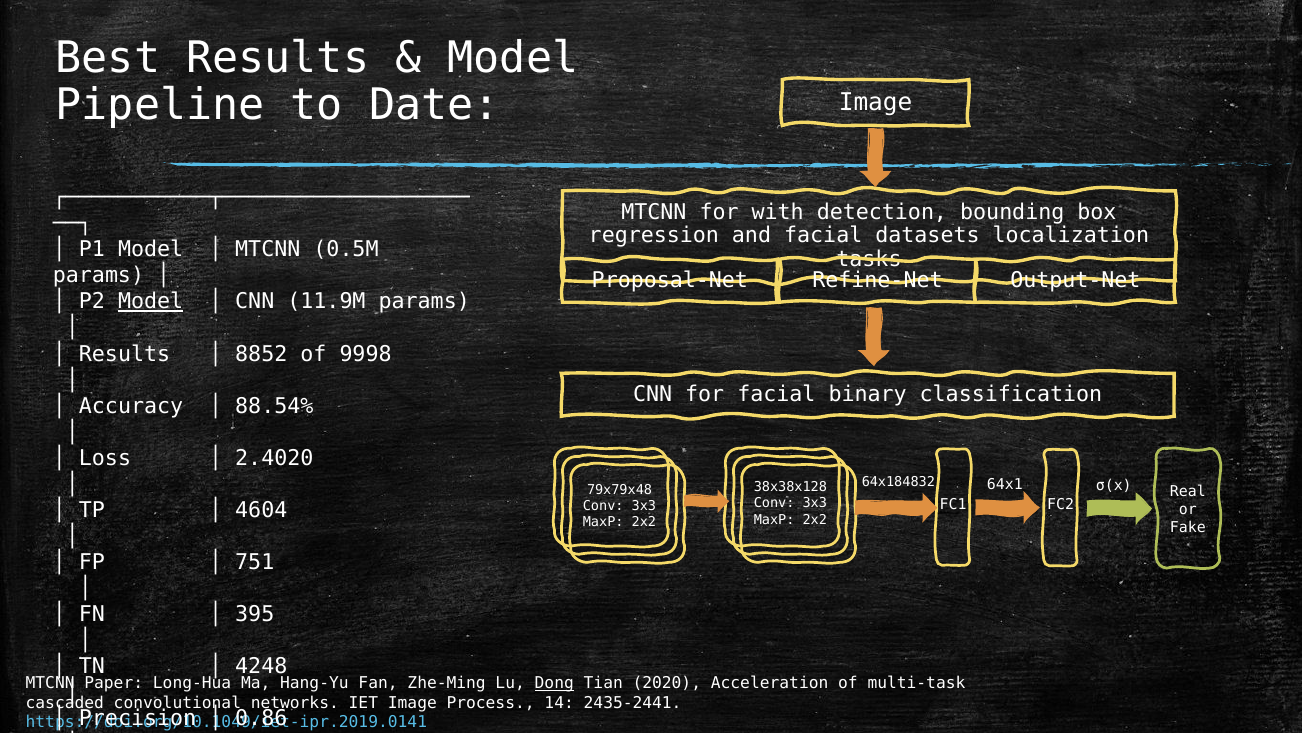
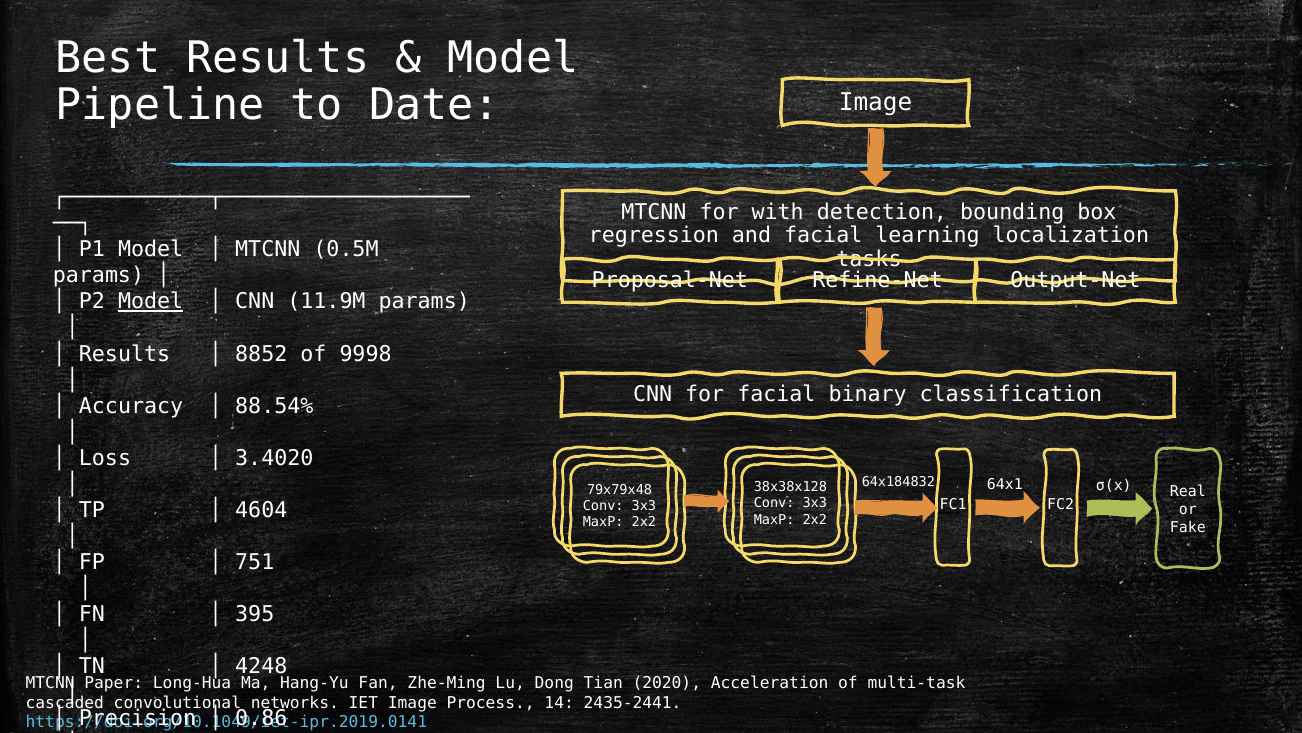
datasets: datasets -> learning (928, 236)
2.4020: 2.4020 -> 3.4020 (274, 458)
Dong underline: present -> none (554, 683)
